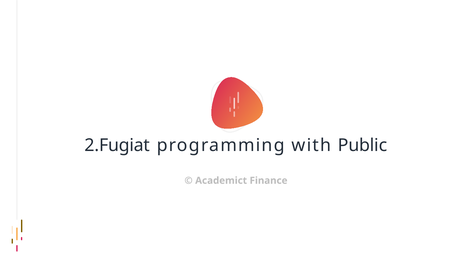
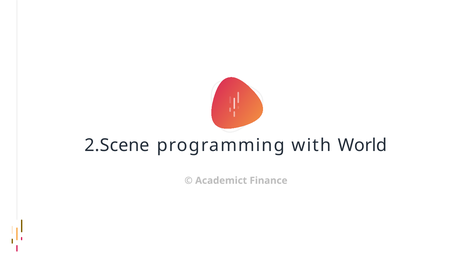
2.Fugiat: 2.Fugiat -> 2.Scene (117, 146)
Public: Public -> World (363, 146)
